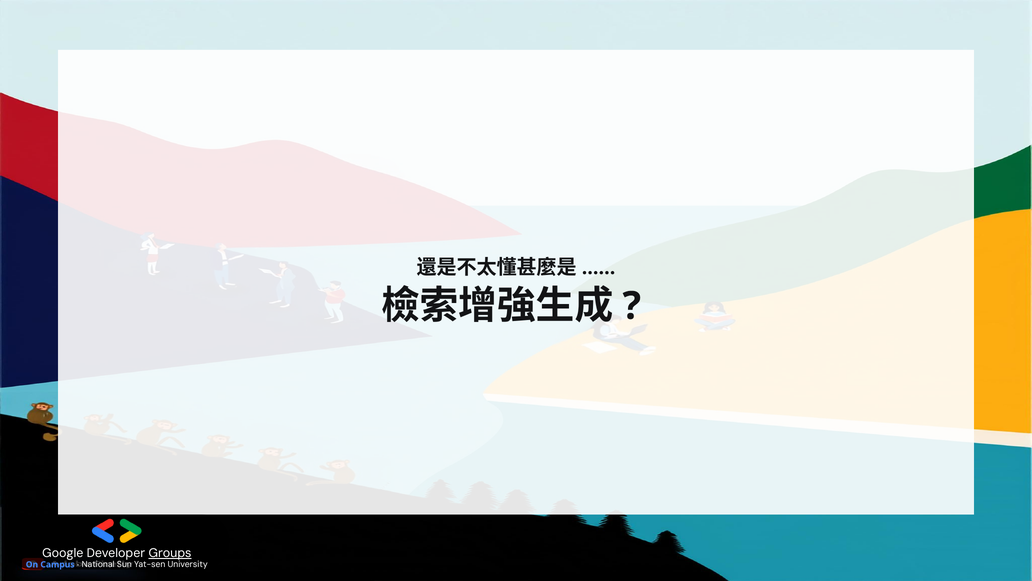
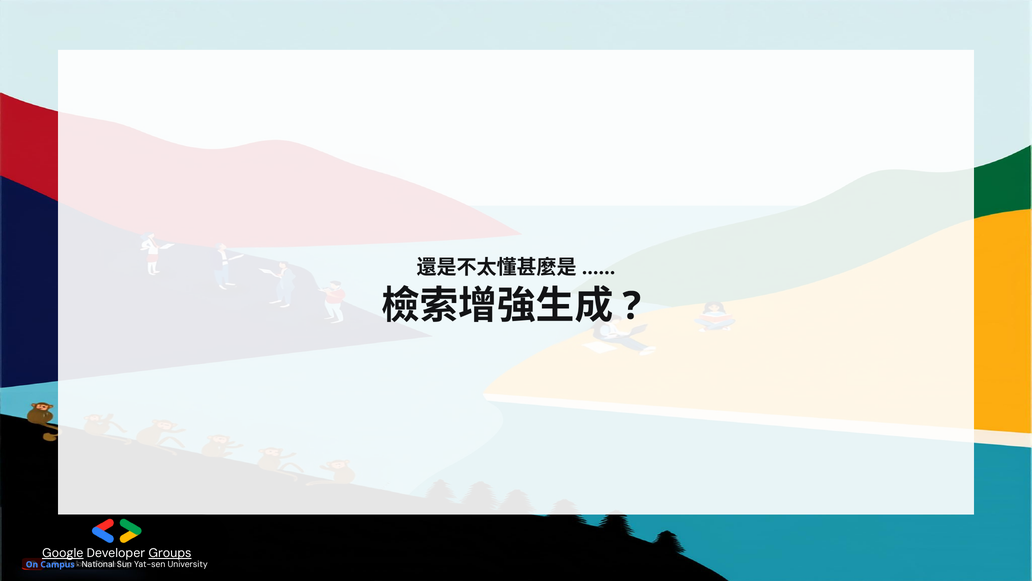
Google underline: none -> present (63, 553)
